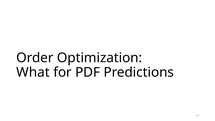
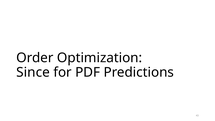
What: What -> Since (33, 72)
